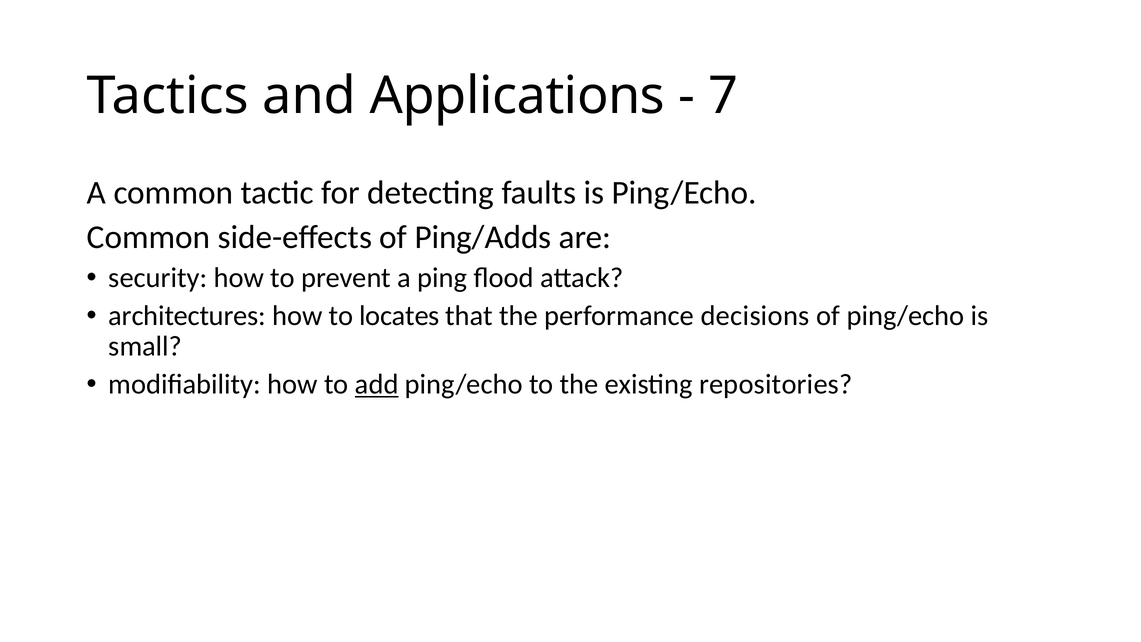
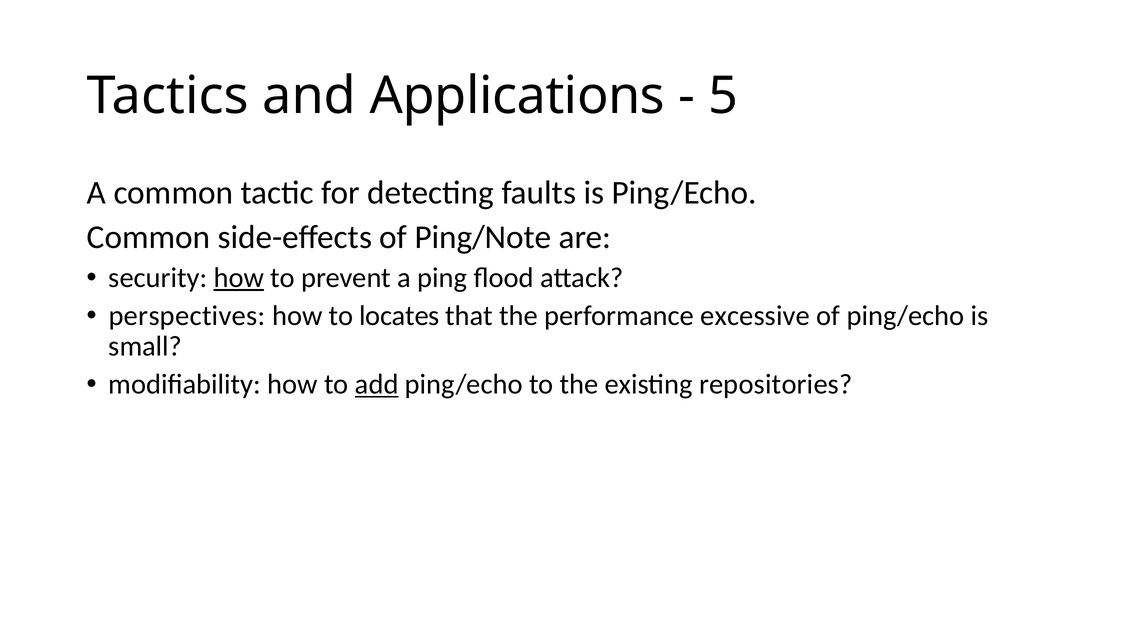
7: 7 -> 5 (723, 96)
Ping/Adds: Ping/Adds -> Ping/Note (483, 237)
how underline: none -> present (239, 278)
architectures: architectures -> perspectives (187, 316)
decisions: decisions -> excessive (755, 316)
